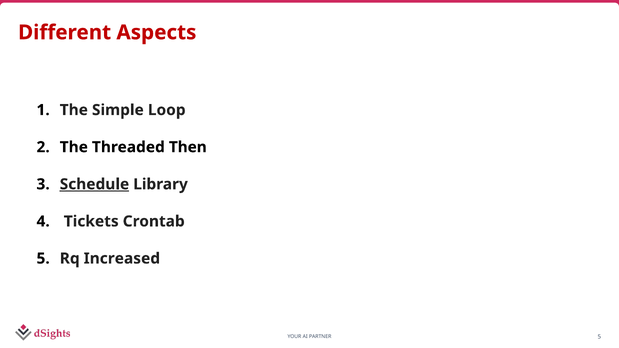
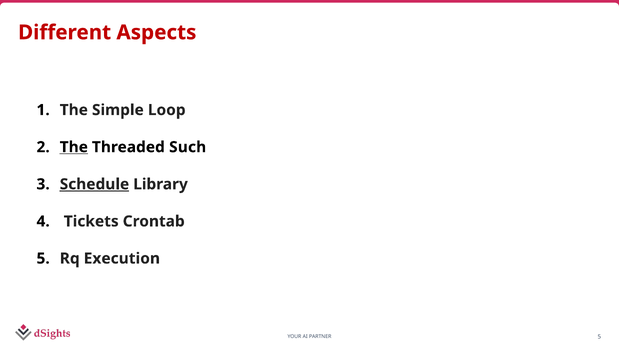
The underline: none -> present (74, 147)
Then: Then -> Such (188, 147)
Increased: Increased -> Execution (122, 259)
